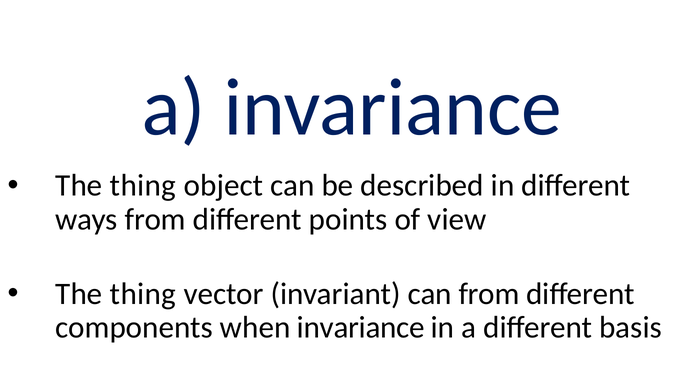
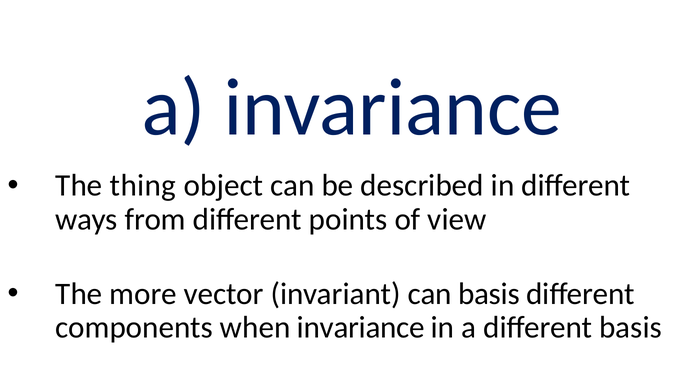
thing: thing -> more (143, 293)
can from: from -> basis (489, 293)
